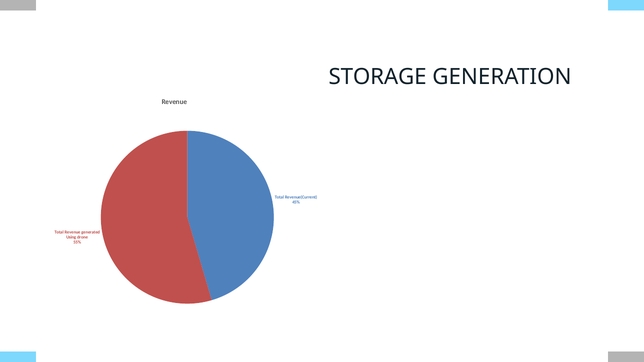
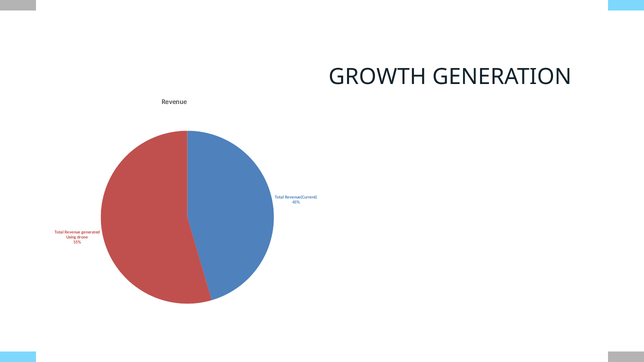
STORAGE: STORAGE -> GROWTH (377, 77)
